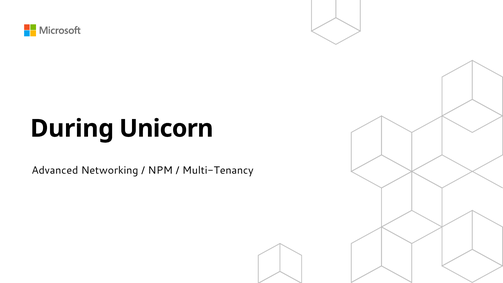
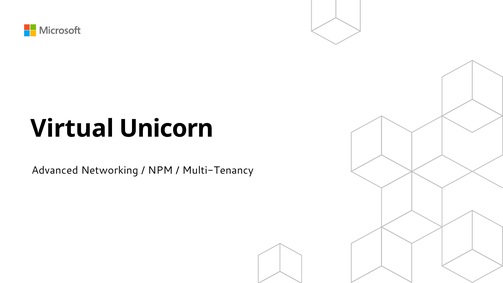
During: During -> Virtual (72, 129)
